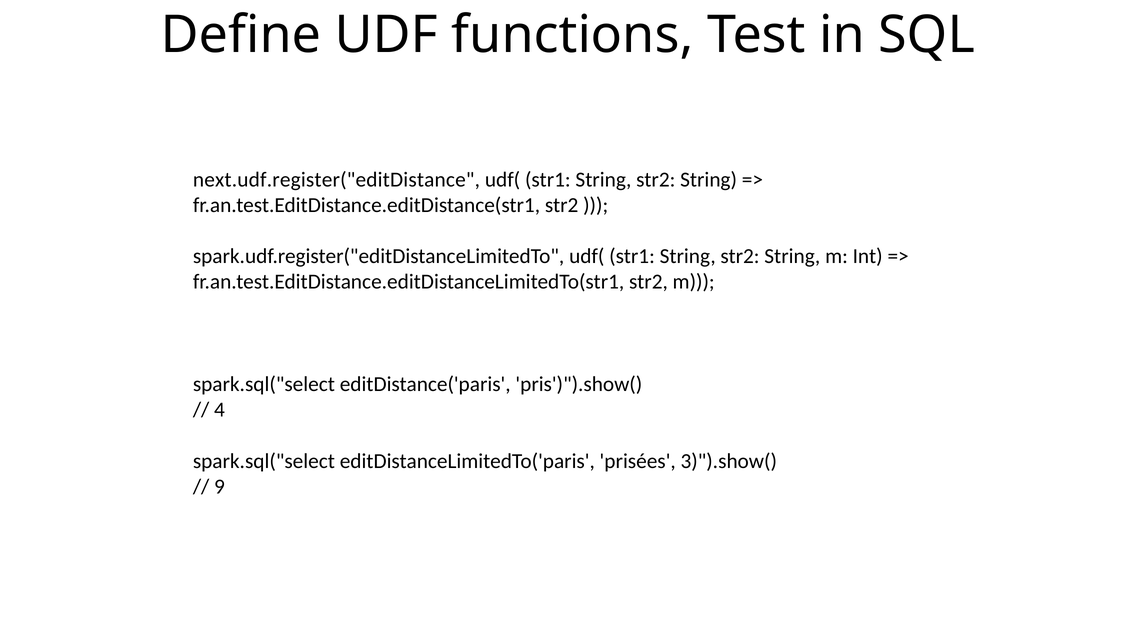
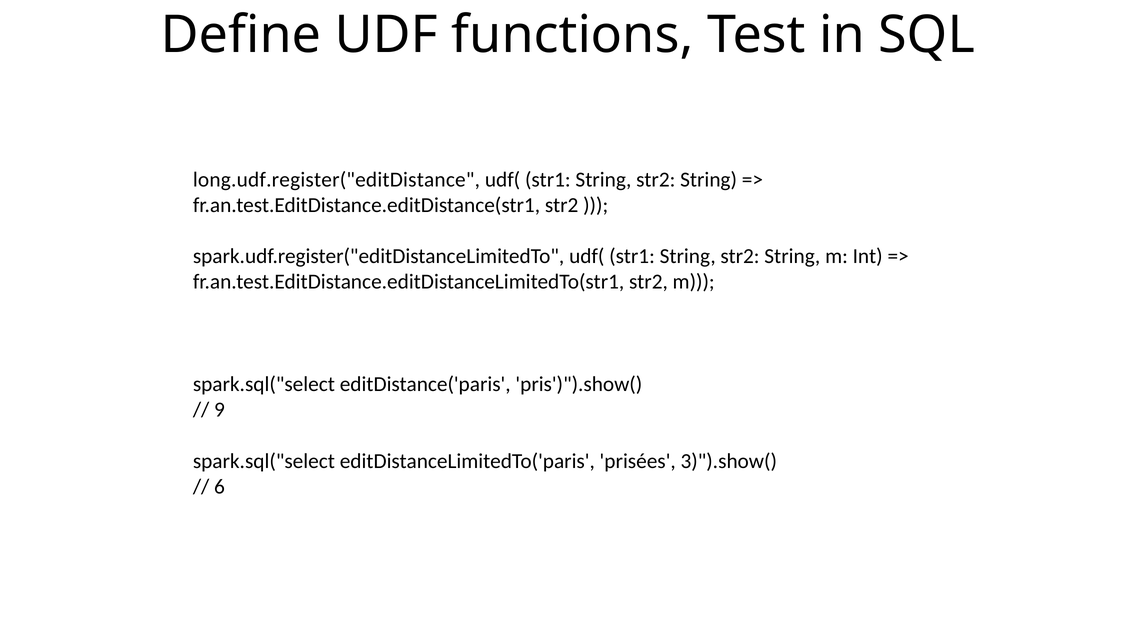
next.udf.register("editDistance: next.udf.register("editDistance -> long.udf.register("editDistance (336, 179)
4: 4 -> 9 (219, 410)
9: 9 -> 6 (219, 486)
